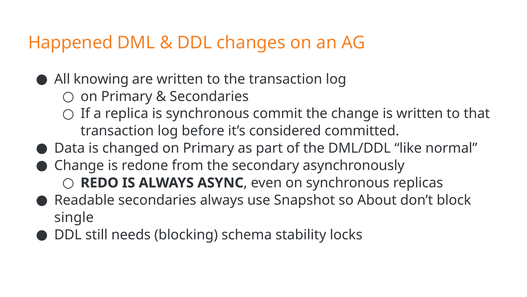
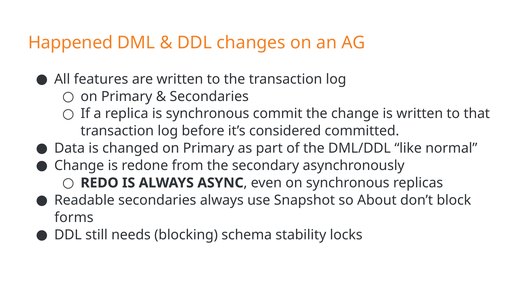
knowing: knowing -> features (101, 79)
single: single -> forms (74, 217)
